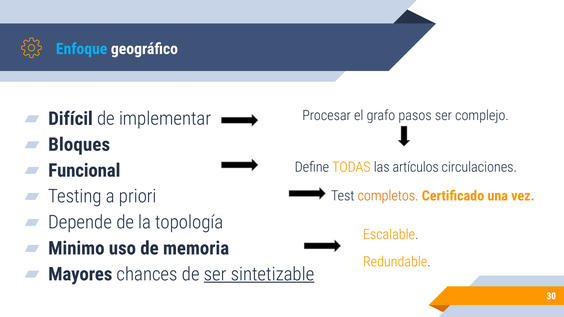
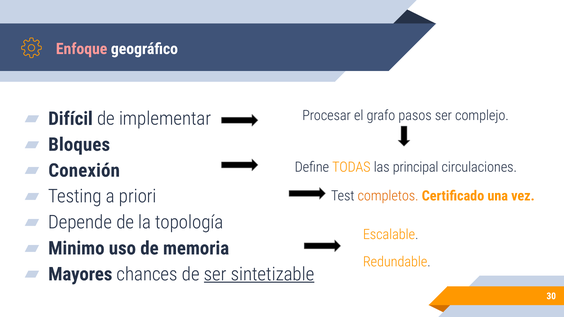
Enfoque colour: light blue -> pink (82, 49)
Funcional: Funcional -> Conexión (84, 171)
artículos: artículos -> principal (416, 167)
